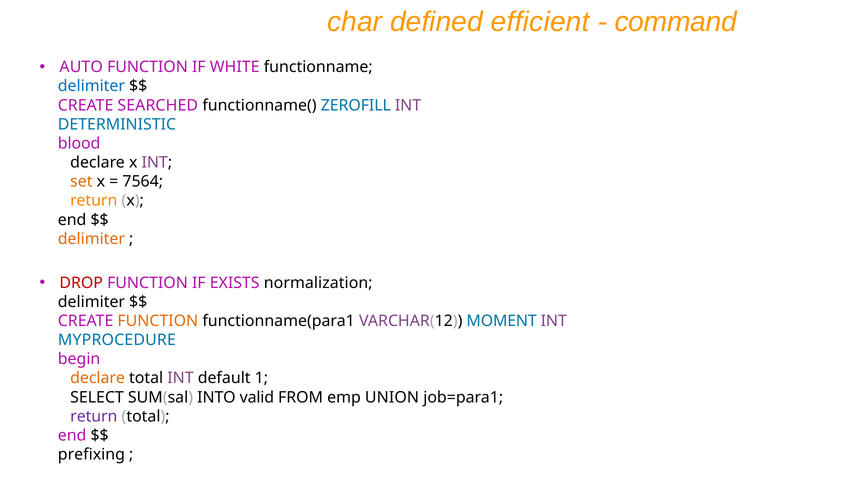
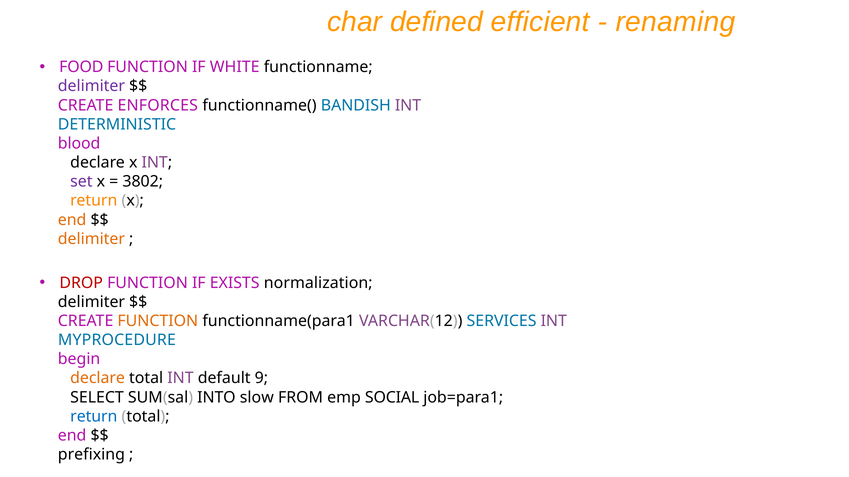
command: command -> renaming (676, 22)
AUTO: AUTO -> FOOD (81, 67)
delimiter colour: blue -> purple (91, 86)
SEARCHED: SEARCHED -> ENFORCES (158, 105)
ZEROFILL: ZEROFILL -> BANDISH (356, 105)
set colour: orange -> purple (81, 182)
7564: 7564 -> 3802 (143, 182)
end colour: black -> orange (72, 220)
MOMENT: MOMENT -> SERVICES (502, 321)
1: 1 -> 9 (261, 379)
valid: valid -> slow (257, 398)
UNION: UNION -> SOCIAL (392, 398)
return colour: purple -> blue (94, 417)
